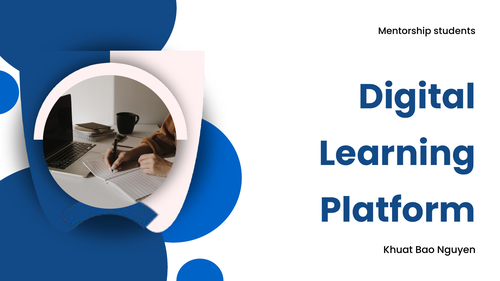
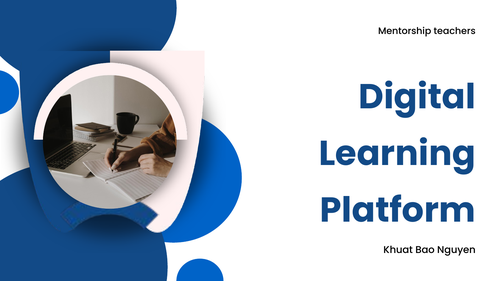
students: students -> teachers (455, 31)
